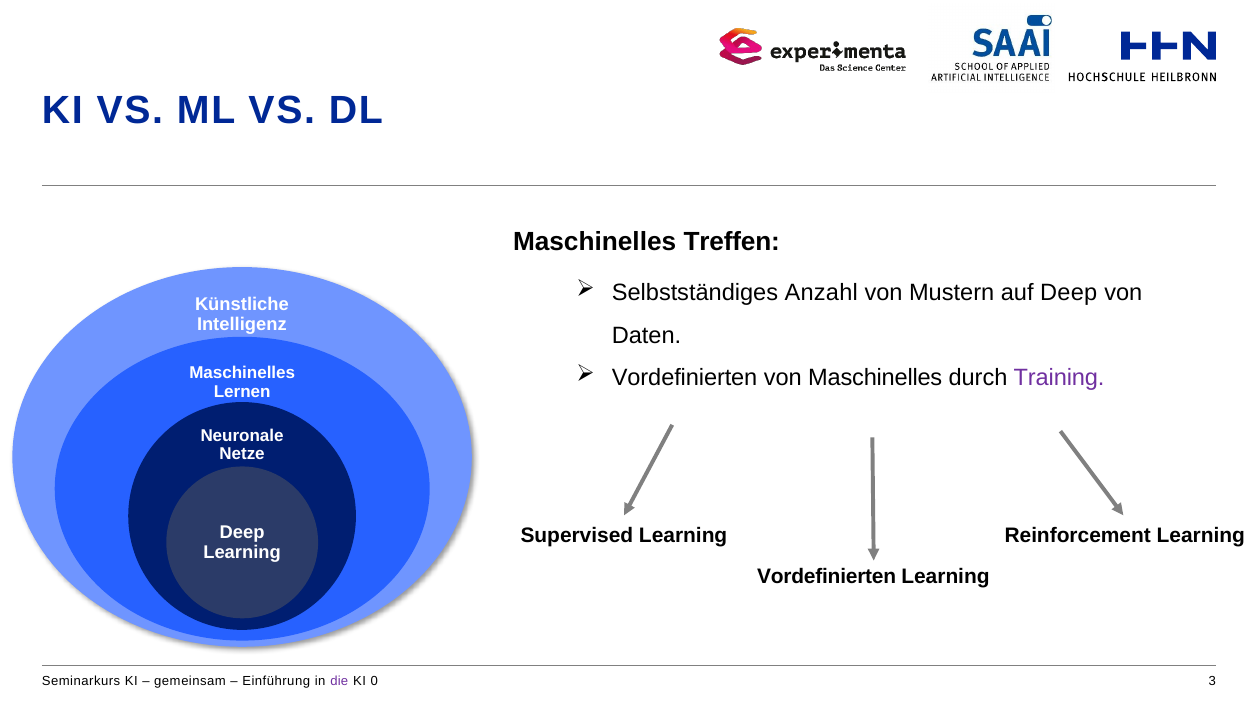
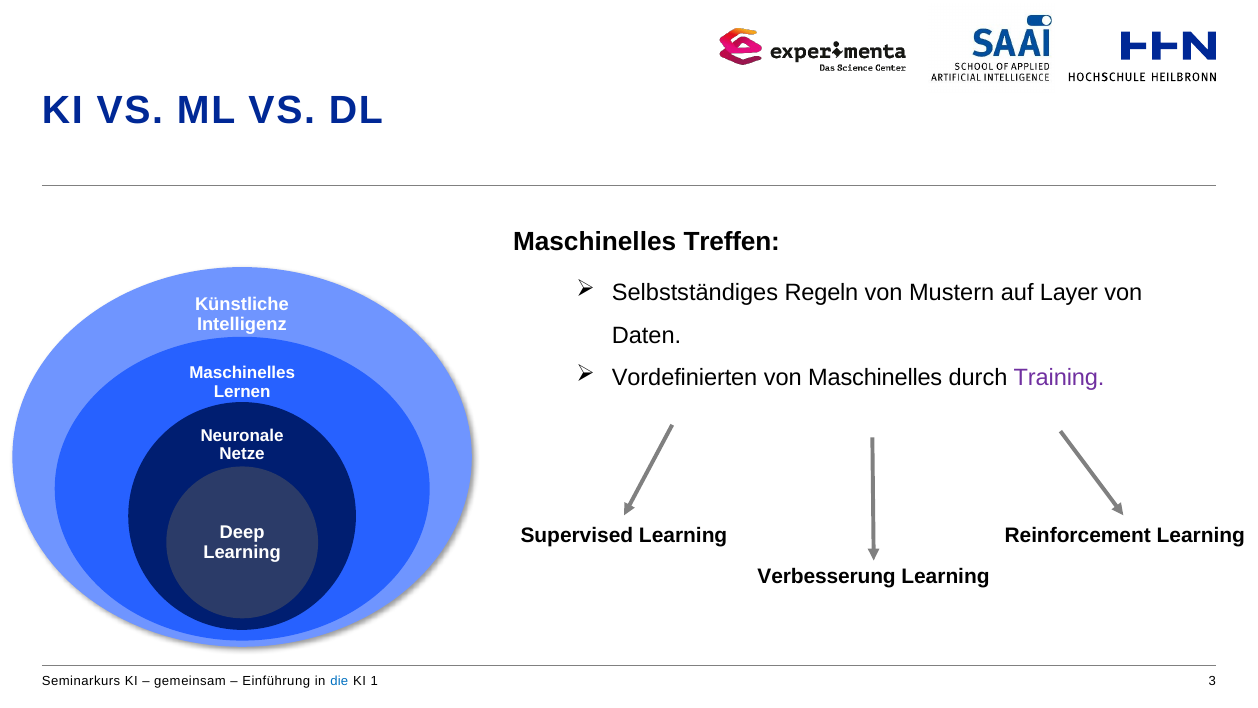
Anzahl: Anzahl -> Regeln (821, 293)
auf Deep: Deep -> Layer (1069, 293)
Vordefinierten: Vordefinierten -> Verbesserung (827, 576)
die colour: purple -> blue (339, 681)
0: 0 -> 1 (374, 681)
